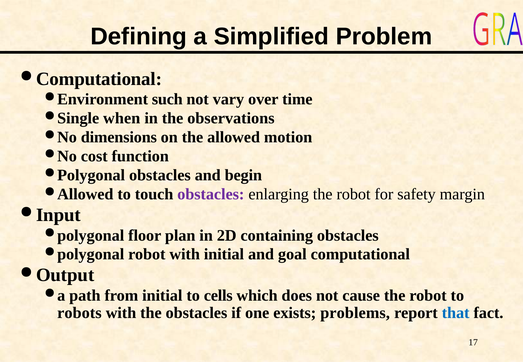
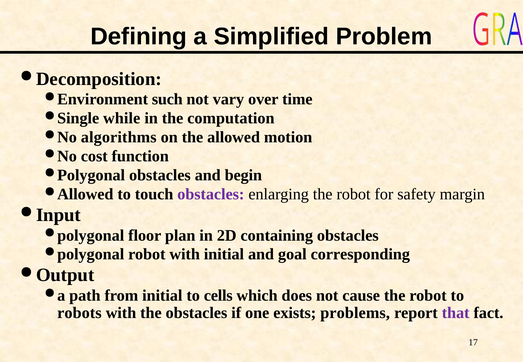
Computational: Computational -> Decomposition (99, 79)
when: when -> while (122, 118)
observations: observations -> computation (231, 118)
dimensions: dimensions -> algorithms (119, 137)
goal computational: computational -> corresponding (360, 254)
that colour: blue -> purple (456, 313)
